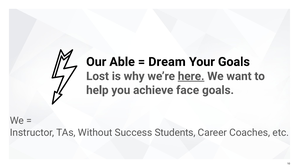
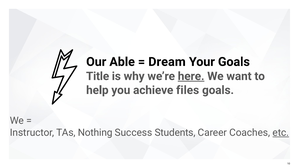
Lost: Lost -> Title (98, 76)
face: face -> files (188, 90)
Without: Without -> Nothing (95, 133)
etc underline: none -> present (281, 133)
